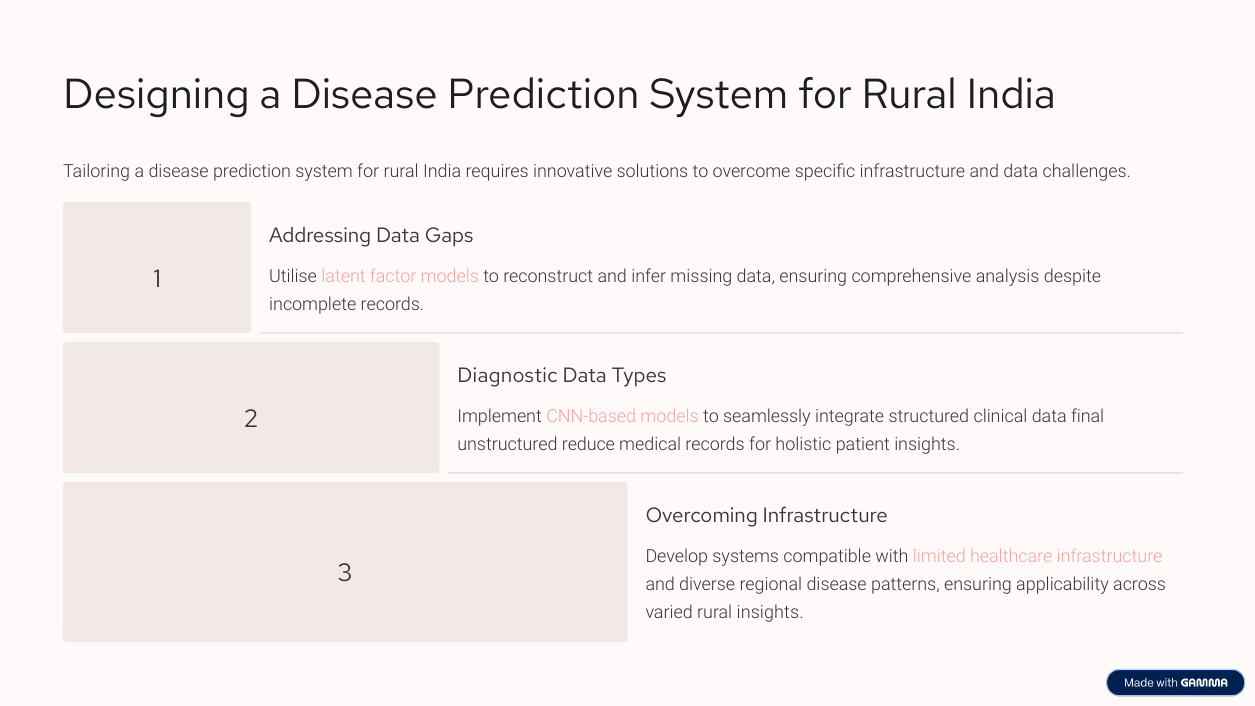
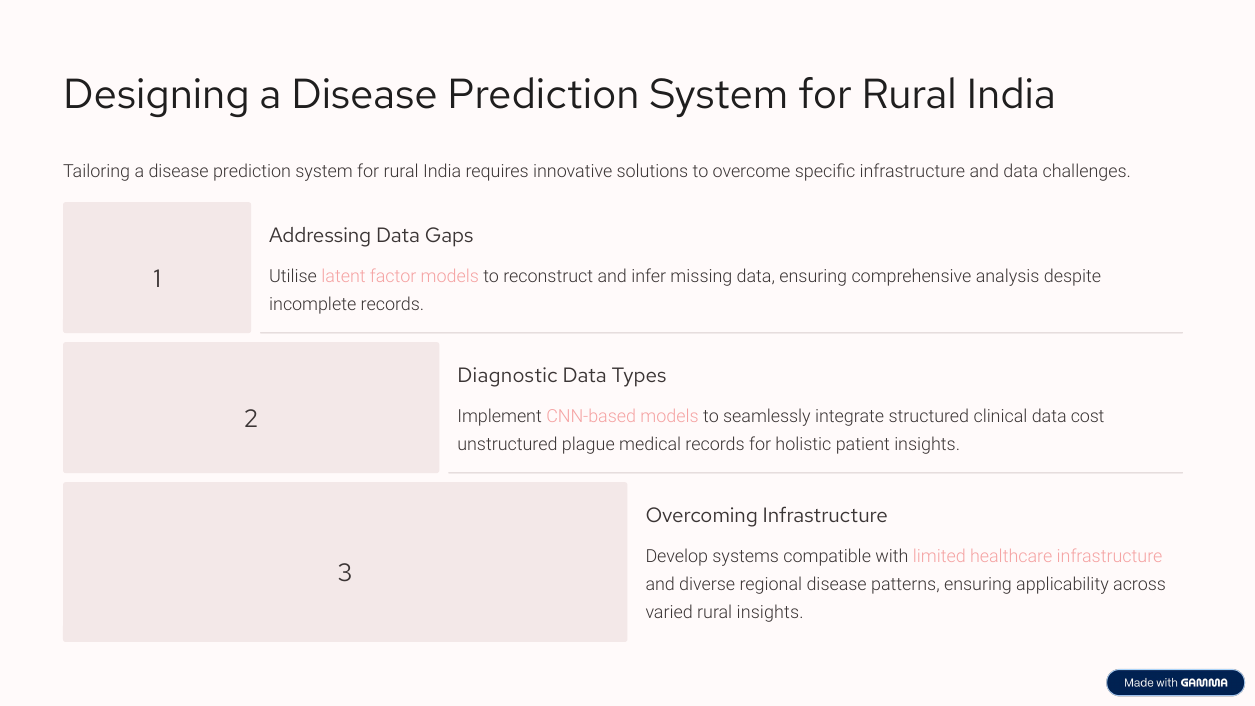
final: final -> cost (1088, 416)
reduce: reduce -> plague (588, 445)
